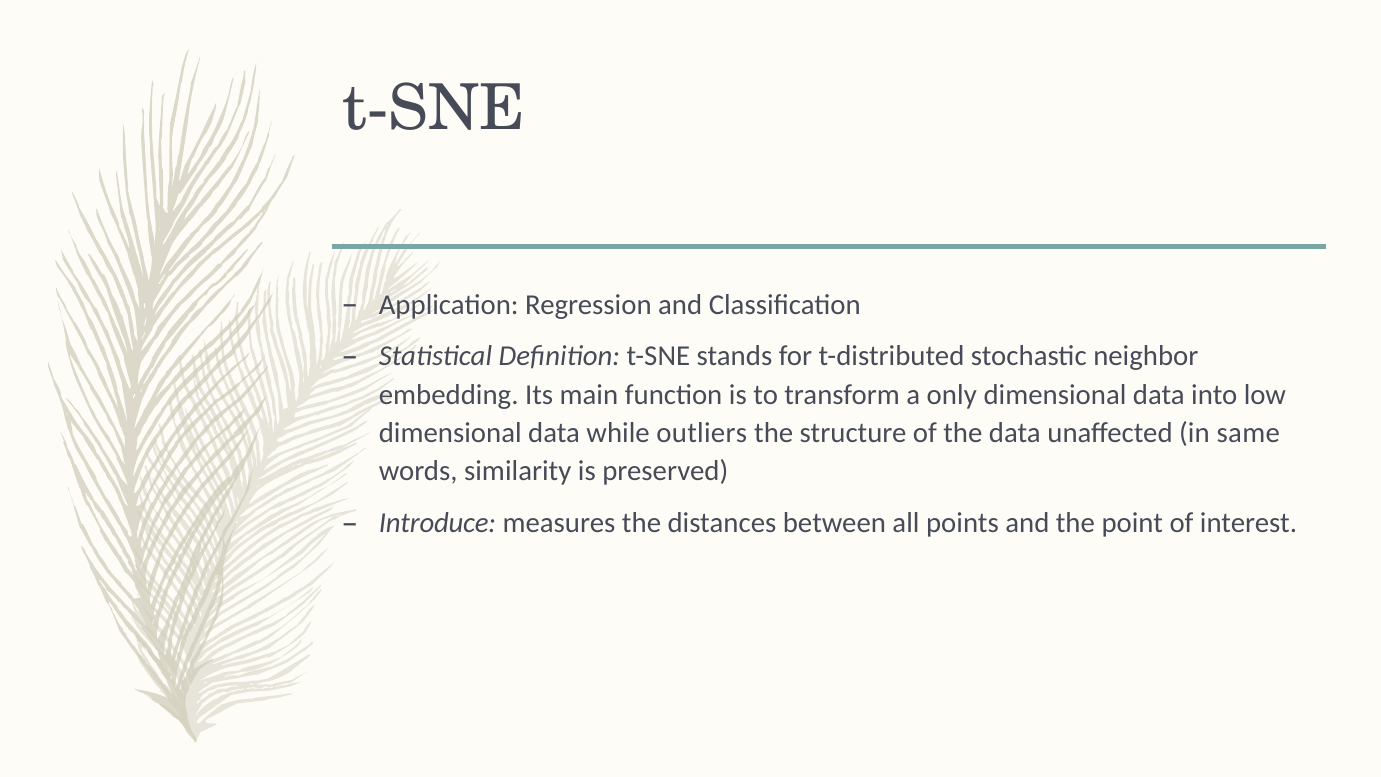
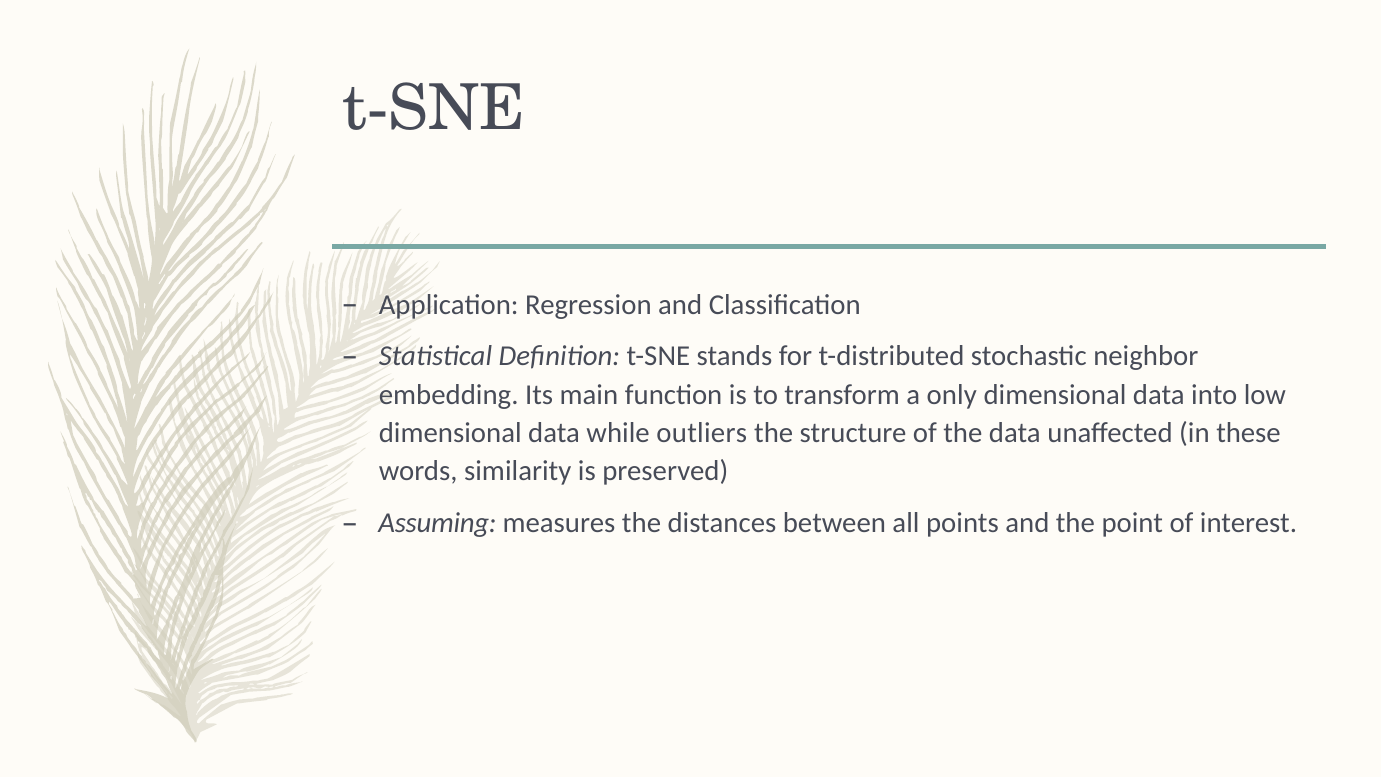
same: same -> these (1248, 433)
Introduce: Introduce -> Assuming (438, 523)
